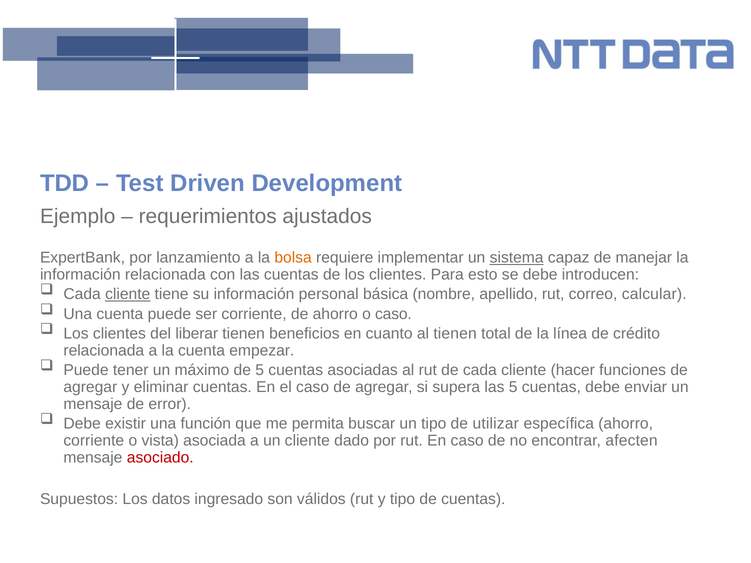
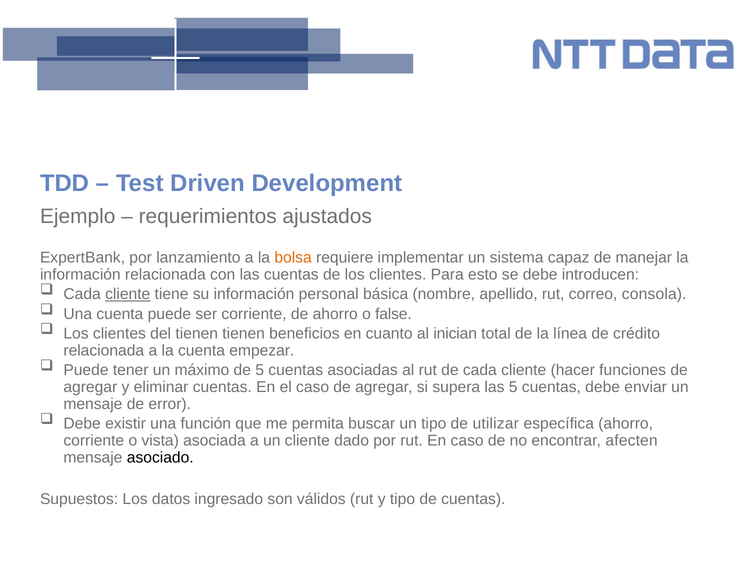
sistema underline: present -> none (517, 258)
calcular: calcular -> consola (654, 294)
o caso: caso -> false (393, 314)
del liberar: liberar -> tienen (197, 334)
al tienen: tienen -> inician (455, 334)
asociado colour: red -> black (160, 458)
